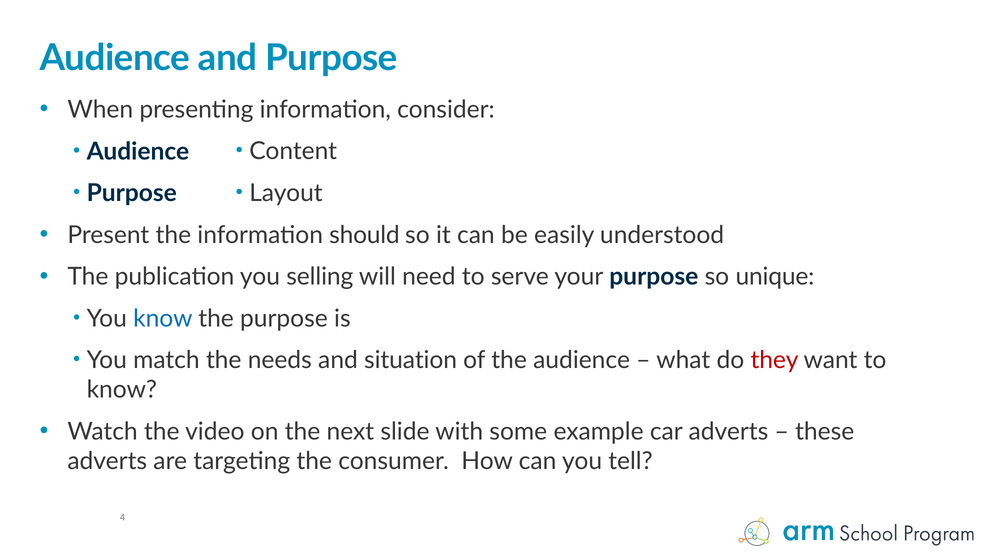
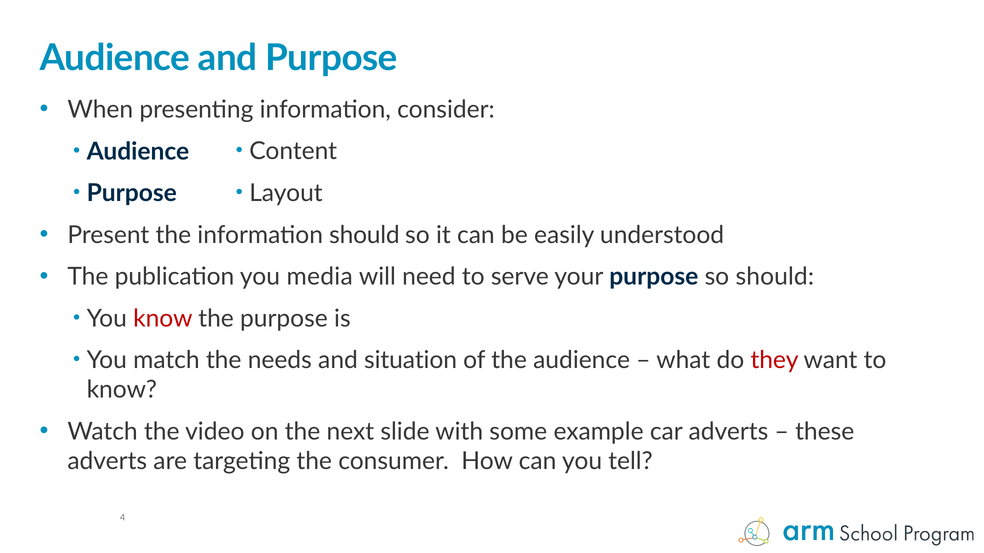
selling: selling -> media (320, 277)
so unique: unique -> should (775, 277)
know colour: blue -> red (163, 319)
